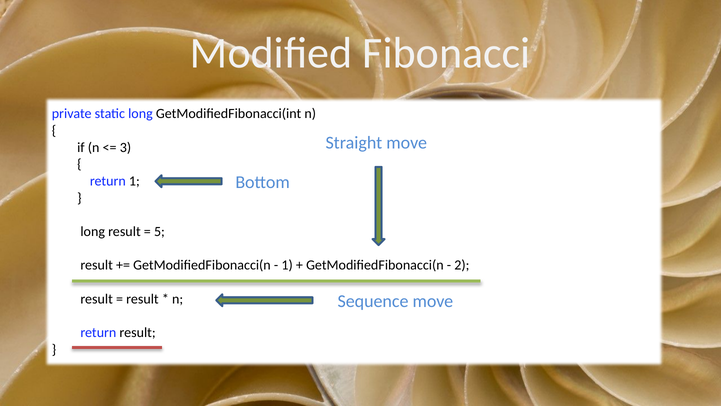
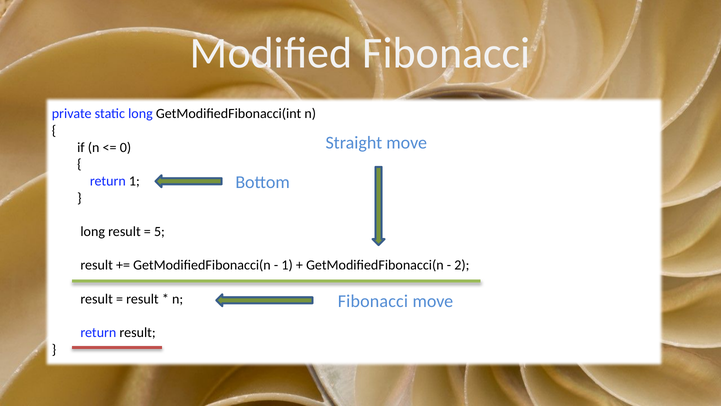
3: 3 -> 0 (125, 147)
Sequence: Sequence -> Fibonacci (373, 301)
